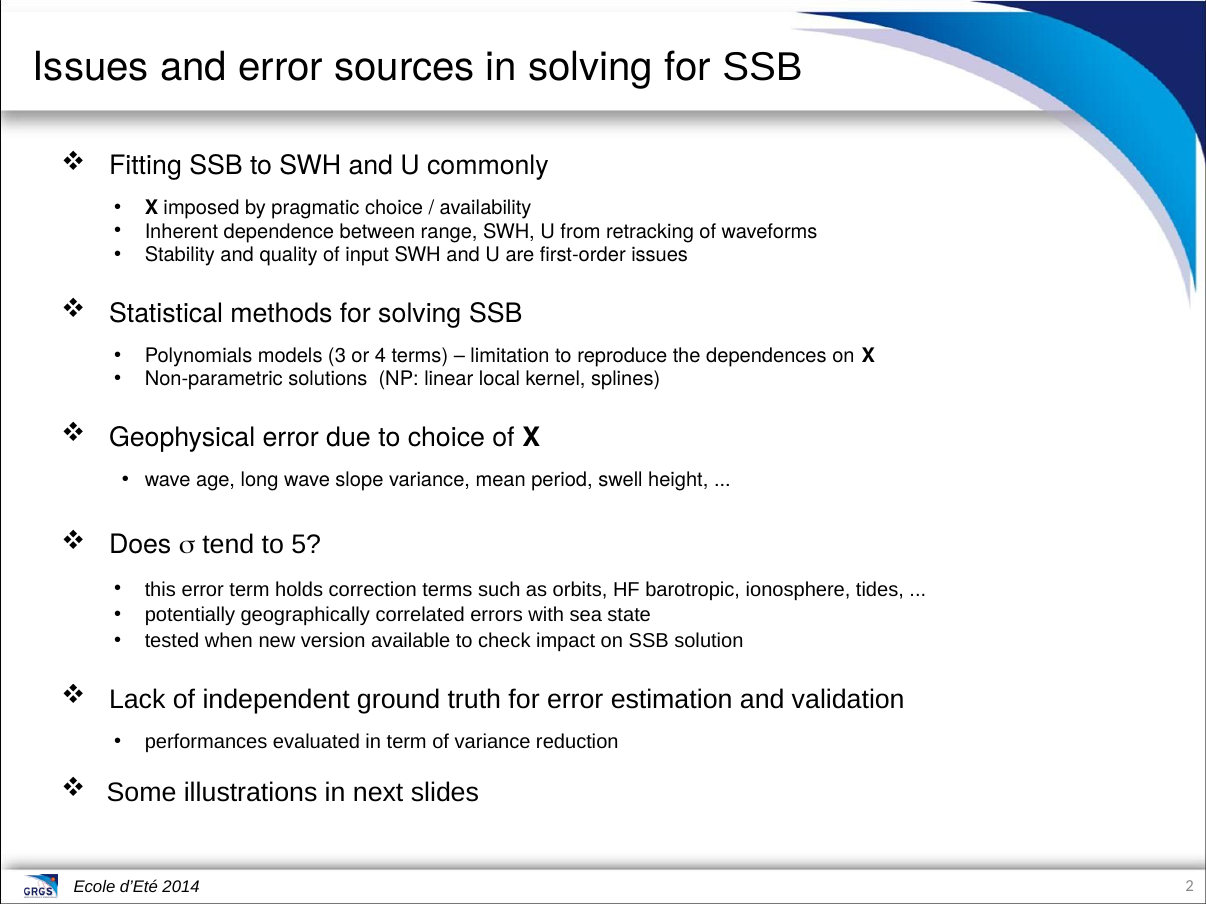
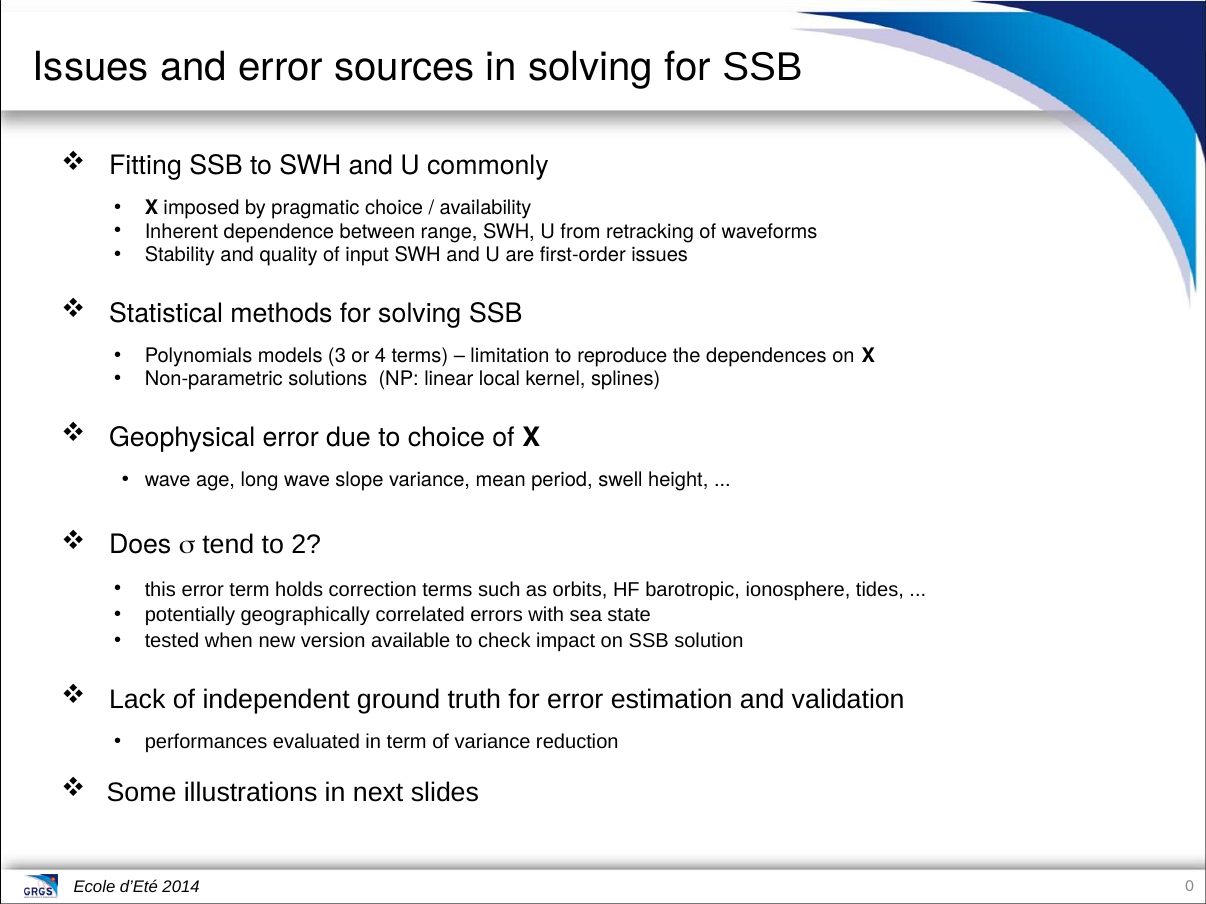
5: 5 -> 2 (306, 545)
2: 2 -> 0 (1190, 887)
